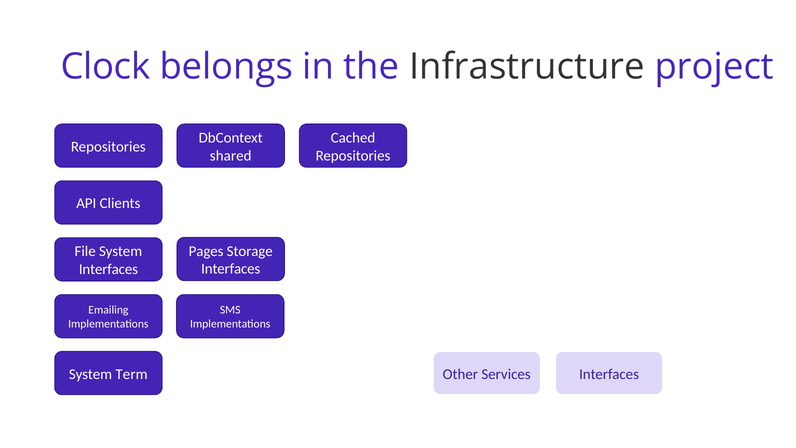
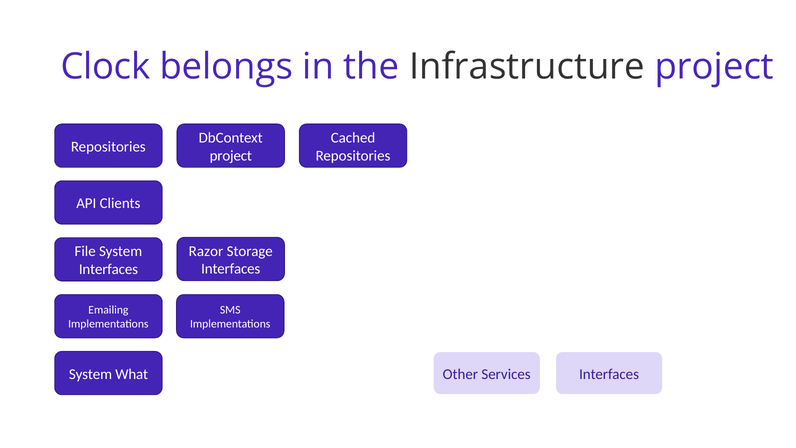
shared: shared -> project (231, 156)
Pages: Pages -> Razor (206, 251)
Term: Term -> What (132, 374)
